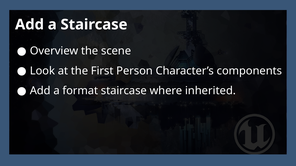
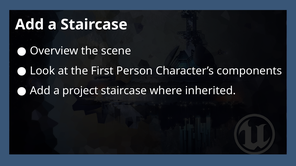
format: format -> project (80, 91)
